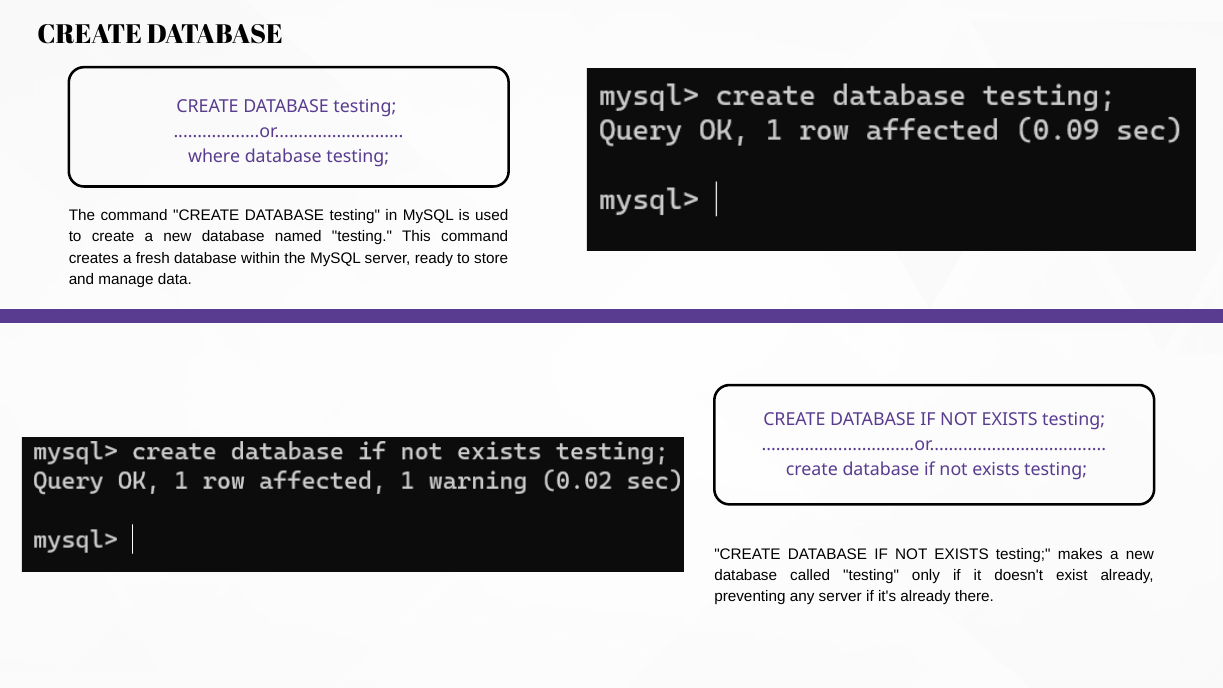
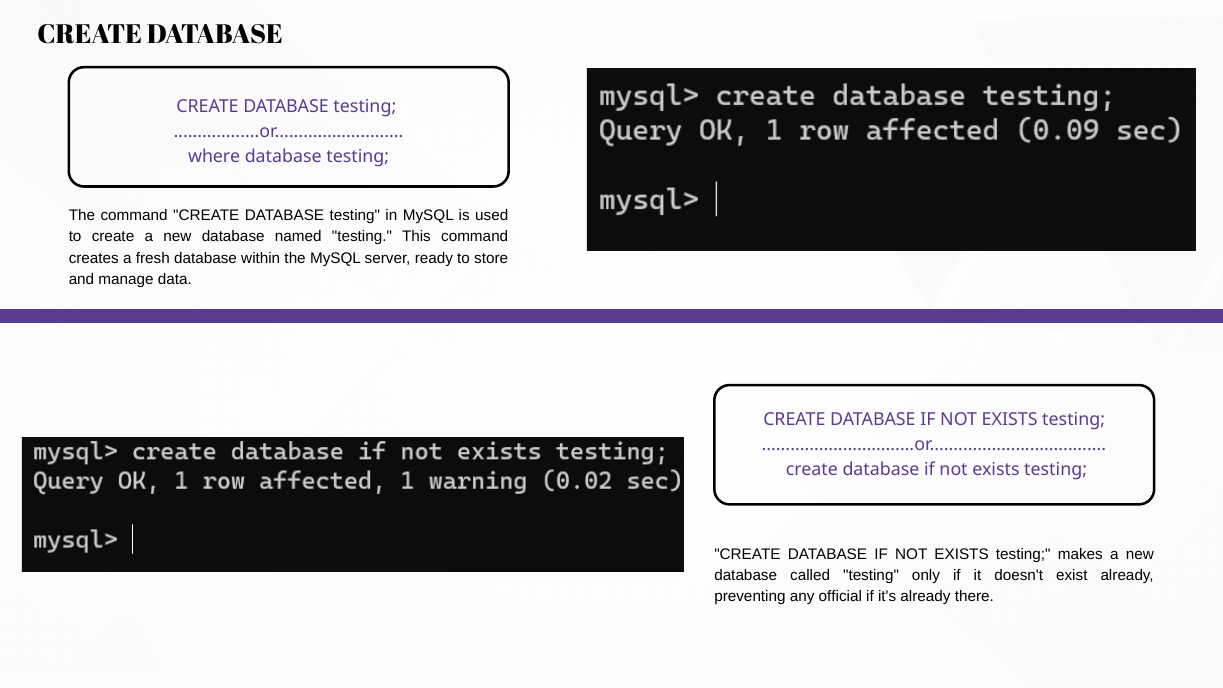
any server: server -> official (840, 597)
